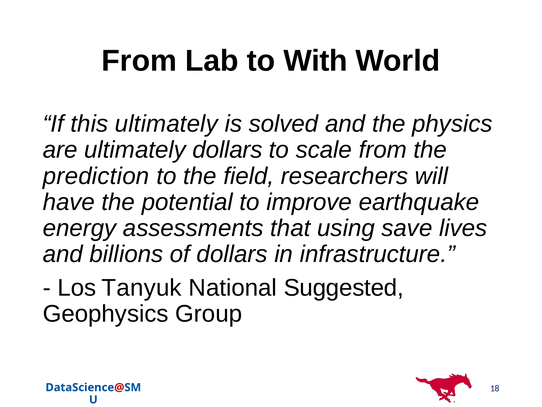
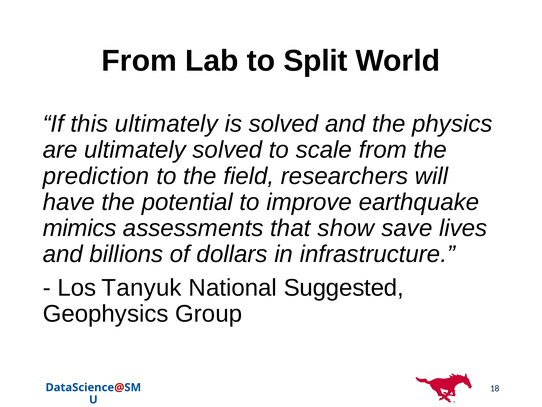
With: With -> Split (316, 61)
ultimately dollars: dollars -> solved (227, 150)
energy: energy -> mimics (80, 228)
using: using -> show (346, 228)
